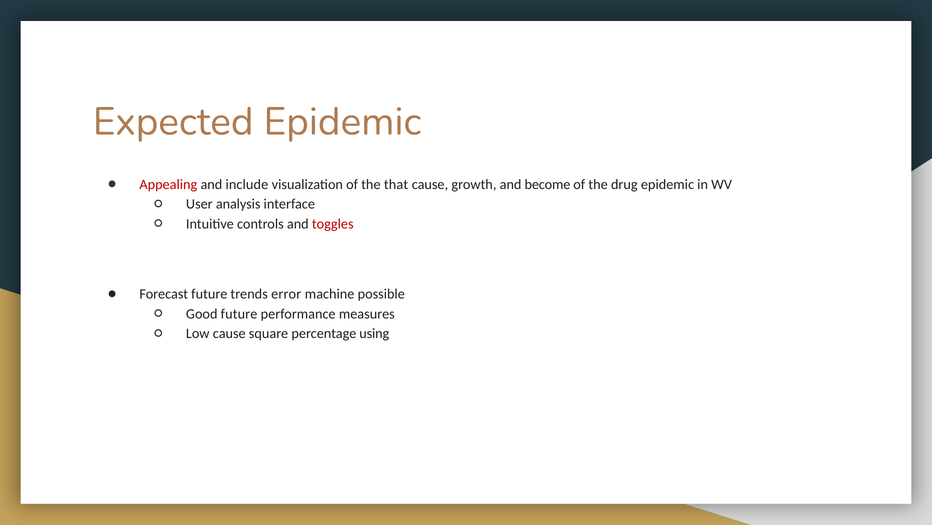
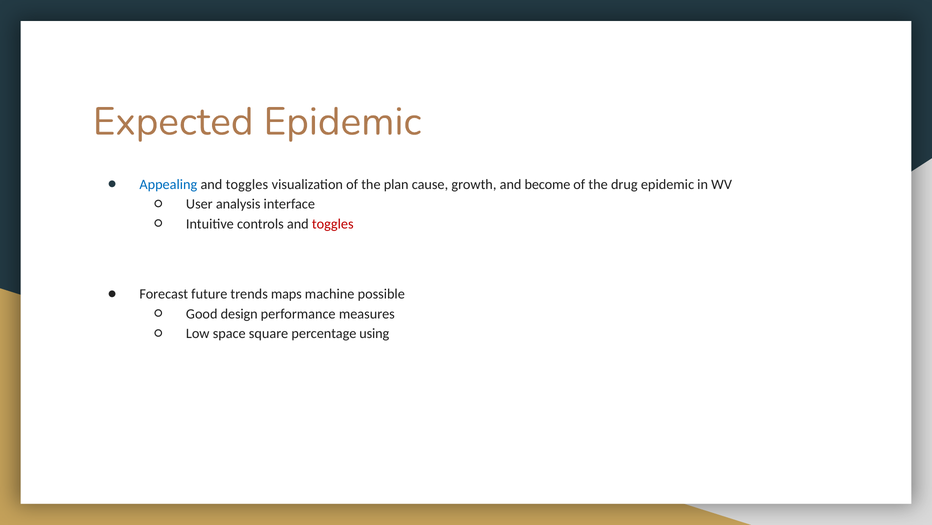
Appealing colour: red -> blue (168, 184)
include: include -> toggles (247, 184)
that: that -> plan (396, 184)
error: error -> maps (286, 294)
Good future: future -> design (239, 313)
Low cause: cause -> space (229, 333)
